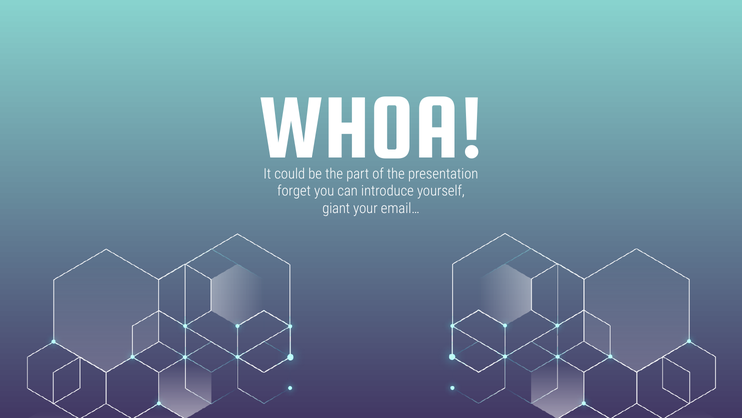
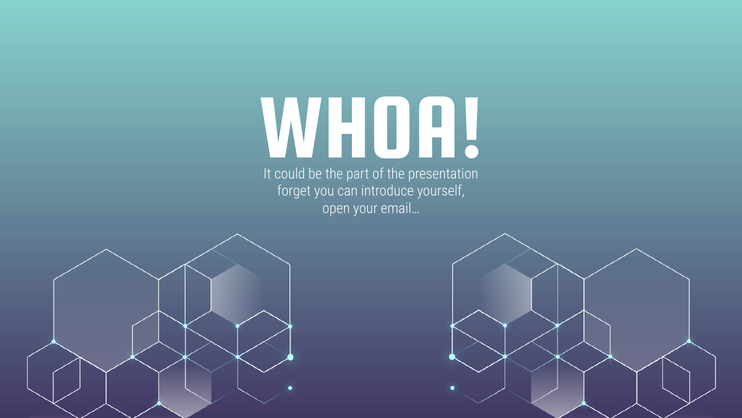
giant: giant -> open (336, 208)
